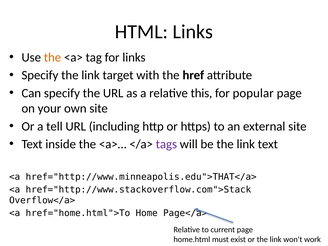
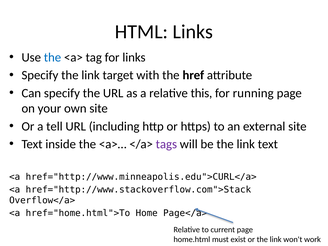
the colour: orange -> blue (53, 57)
popular: popular -> running (253, 93)
href="http://www.minneapolis.edu">THAT</a>: href="http://www.minneapolis.edu">THAT</a> -> href="http://www.minneapolis.edu">CURL</a> (141, 177)
